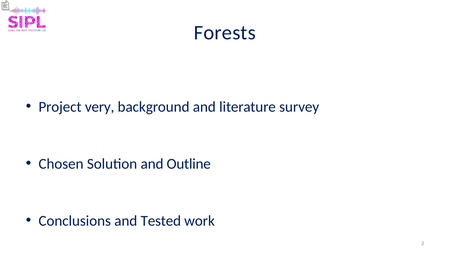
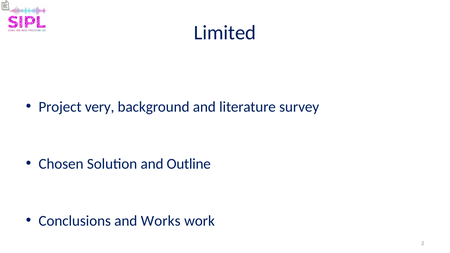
Forests: Forests -> Limited (225, 33)
Tested: Tested -> Works (161, 221)
